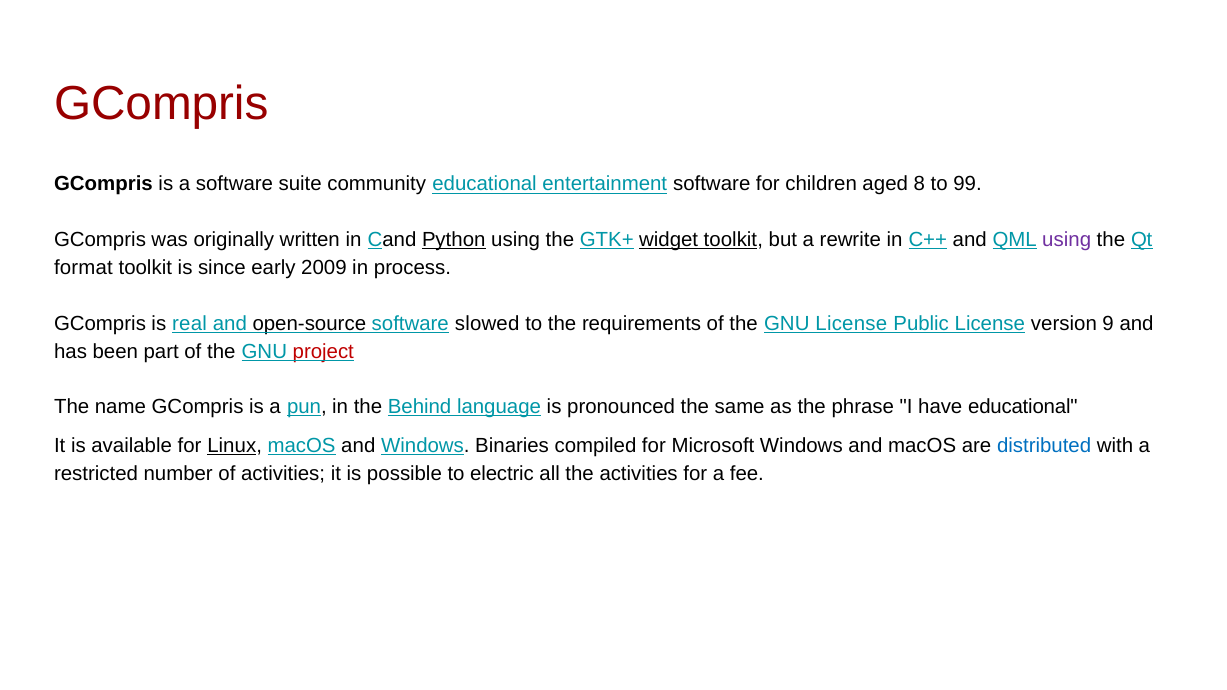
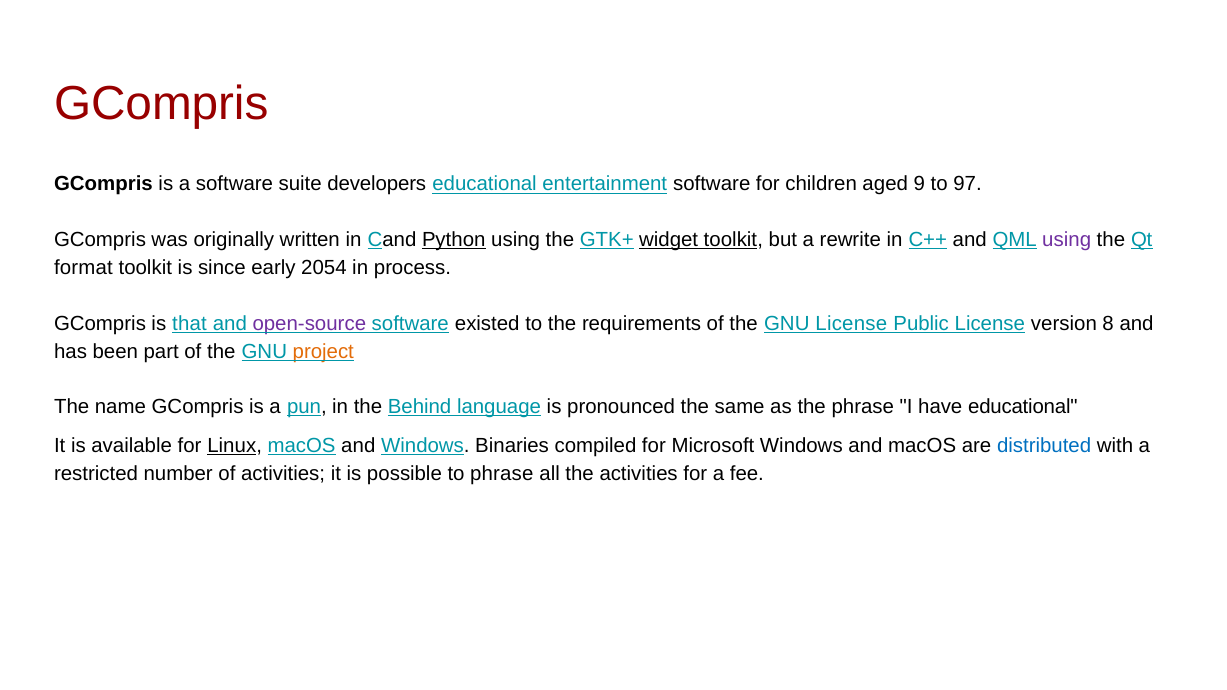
community: community -> developers (377, 184)
8: 8 -> 9 (919, 184)
99: 99 -> 97 (967, 184)
2009: 2009 -> 2054 (324, 268)
real: real -> that (190, 323)
open-source colour: black -> purple (309, 323)
slowed: slowed -> existed (487, 323)
9: 9 -> 8 (1108, 323)
project colour: red -> orange (323, 352)
to electric: electric -> phrase (502, 474)
